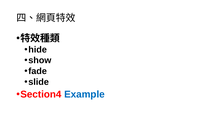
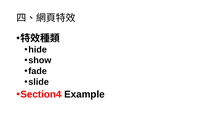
Example colour: blue -> black (84, 94)
